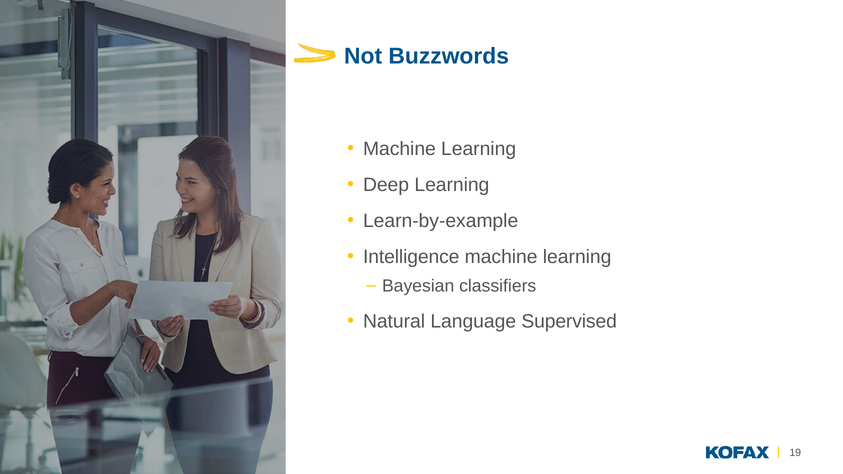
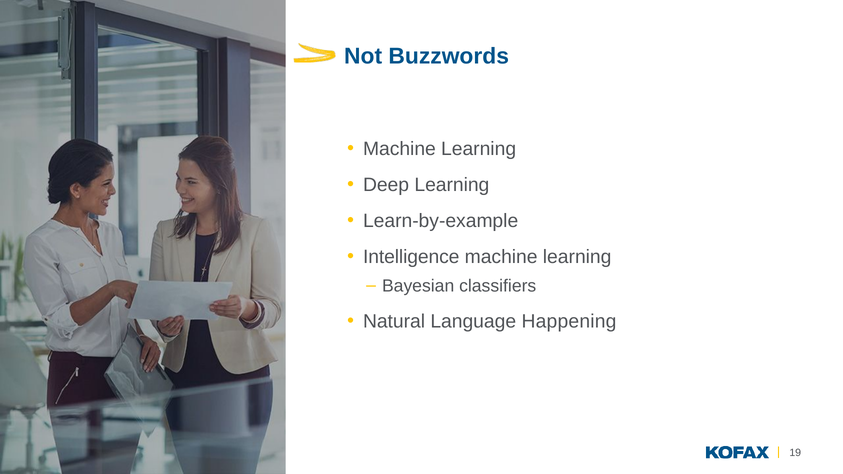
Supervised: Supervised -> Happening (569, 321)
